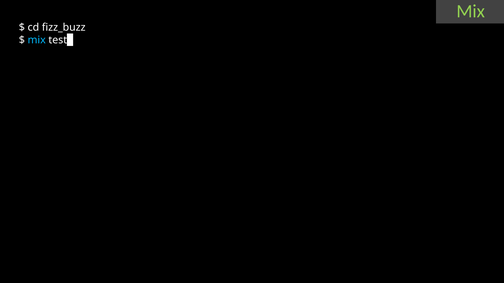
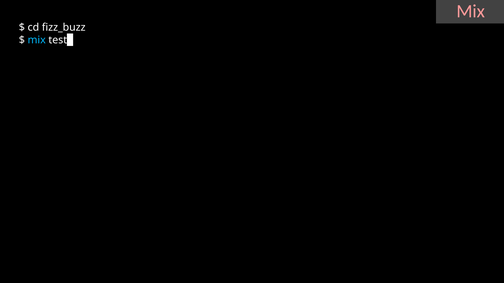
Mix colour: light green -> pink (471, 11)
